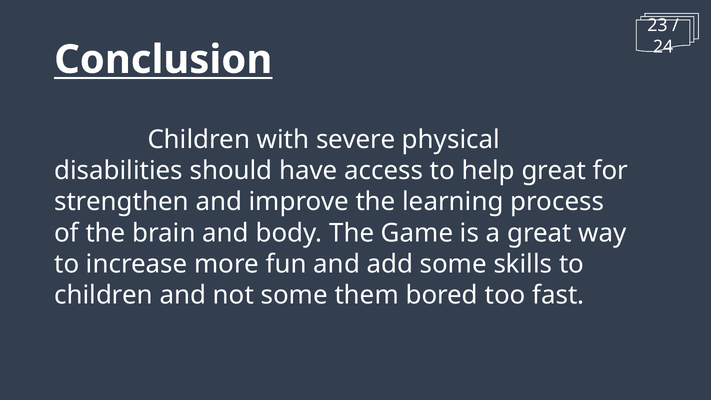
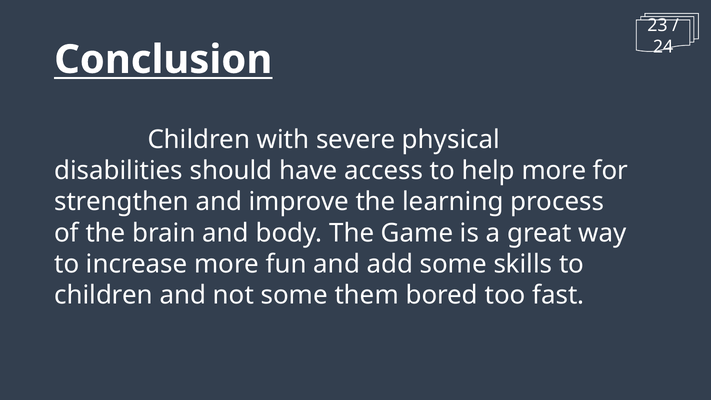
help great: great -> more (554, 171)
